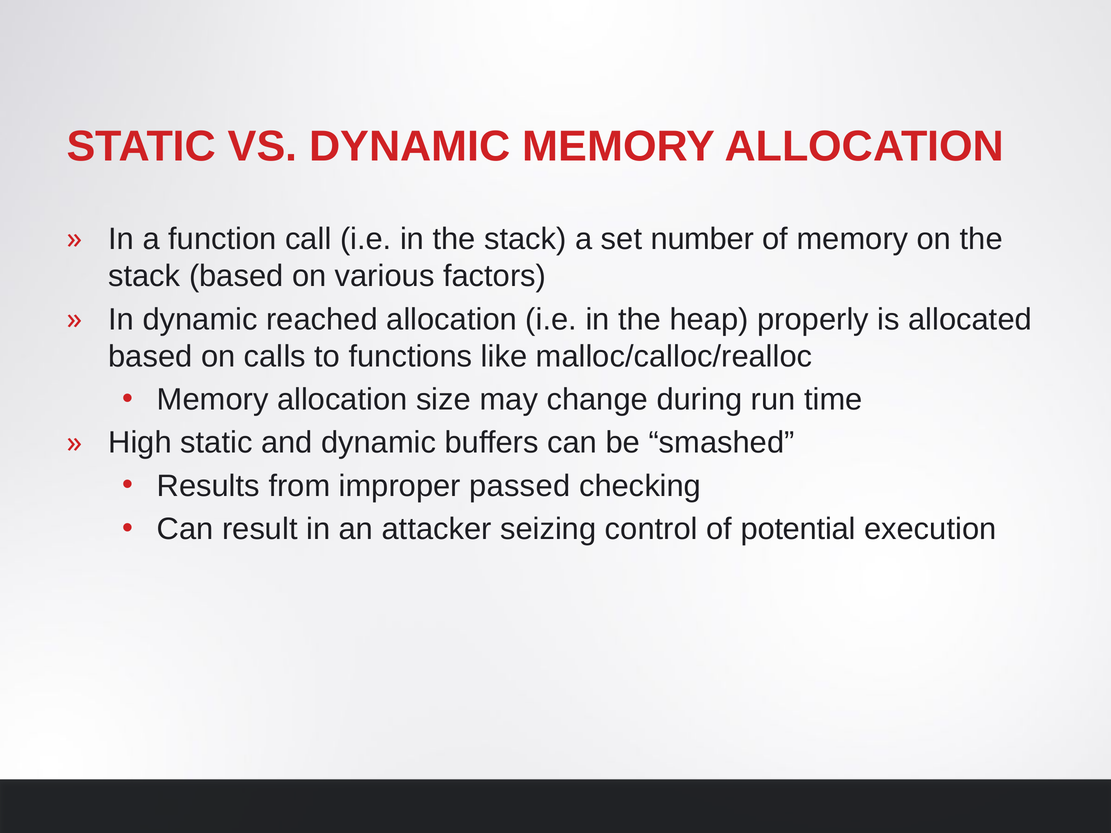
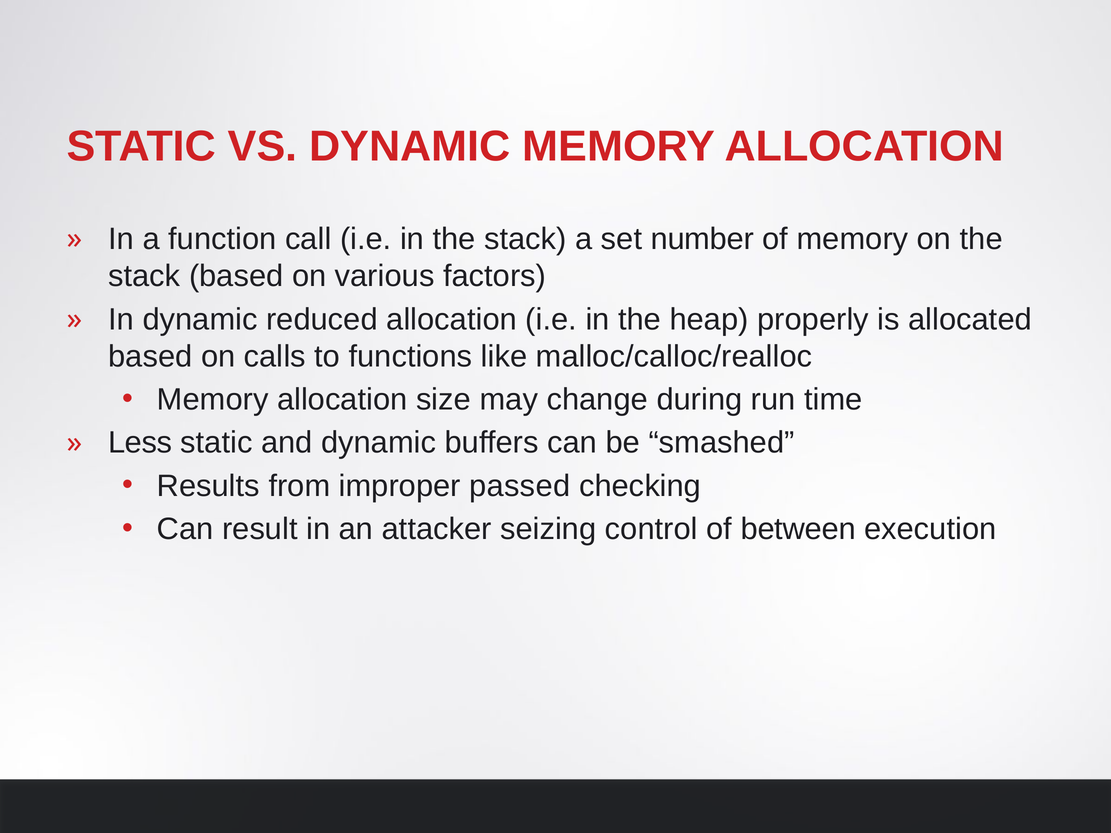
reached: reached -> reduced (322, 319)
High: High -> Less (140, 443)
potential: potential -> between (798, 529)
